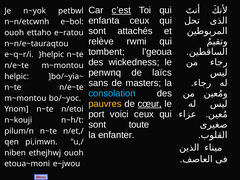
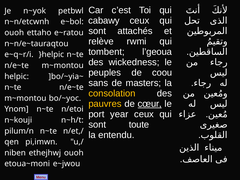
c’est underline: present -> none (121, 10)
enfanta: enfanta -> cabawy (104, 21)
penwnq: penwnq -> peuples (105, 73)
laïcs: laïcs -> coou (162, 73)
consolation colour: light blue -> yellow (112, 93)
voici: voici -> year (119, 114)
enfanter: enfanter -> entendu (116, 135)
